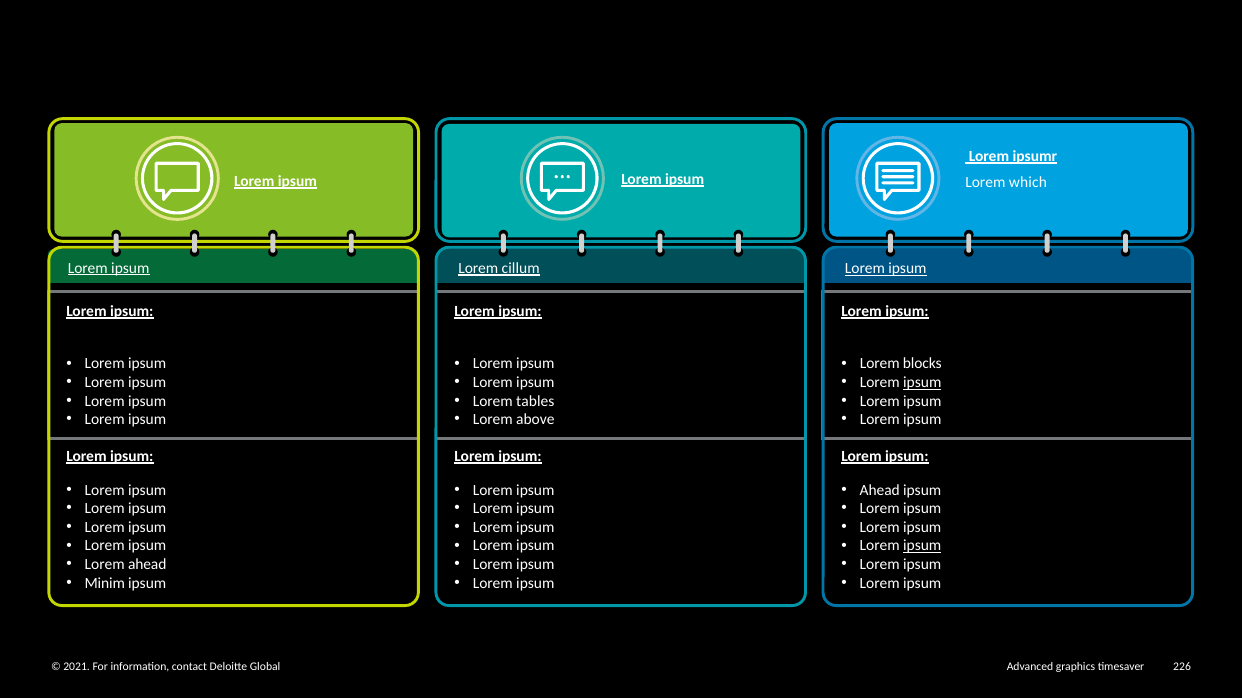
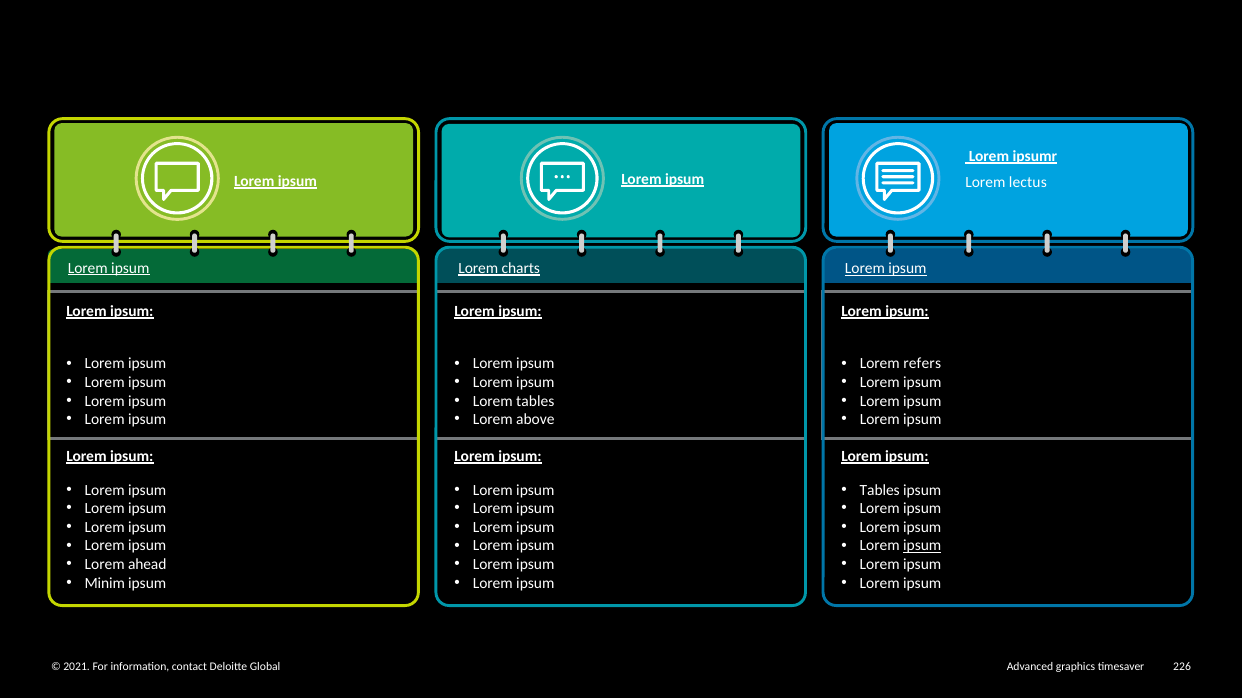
which: which -> lectus (1028, 183)
cillum: cillum -> charts (521, 268)
blocks: blocks -> refers (922, 364)
ipsum underline: present -> none (922, 383)
Ahead: Ahead -> Tables (880, 490)
